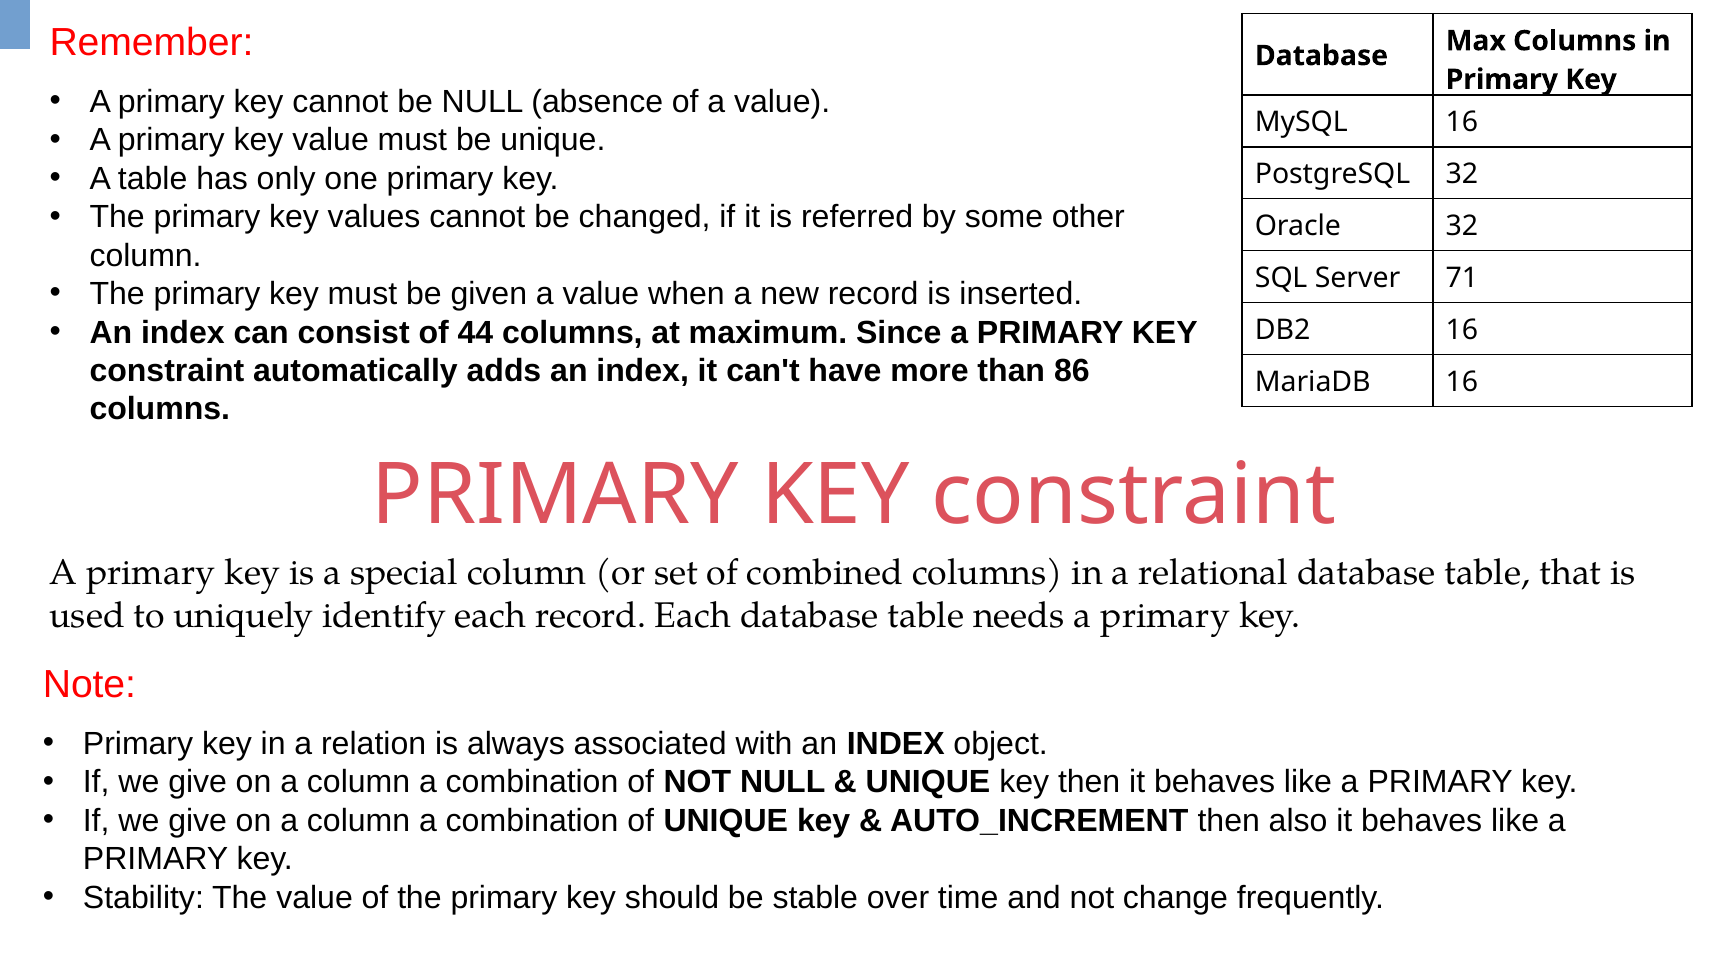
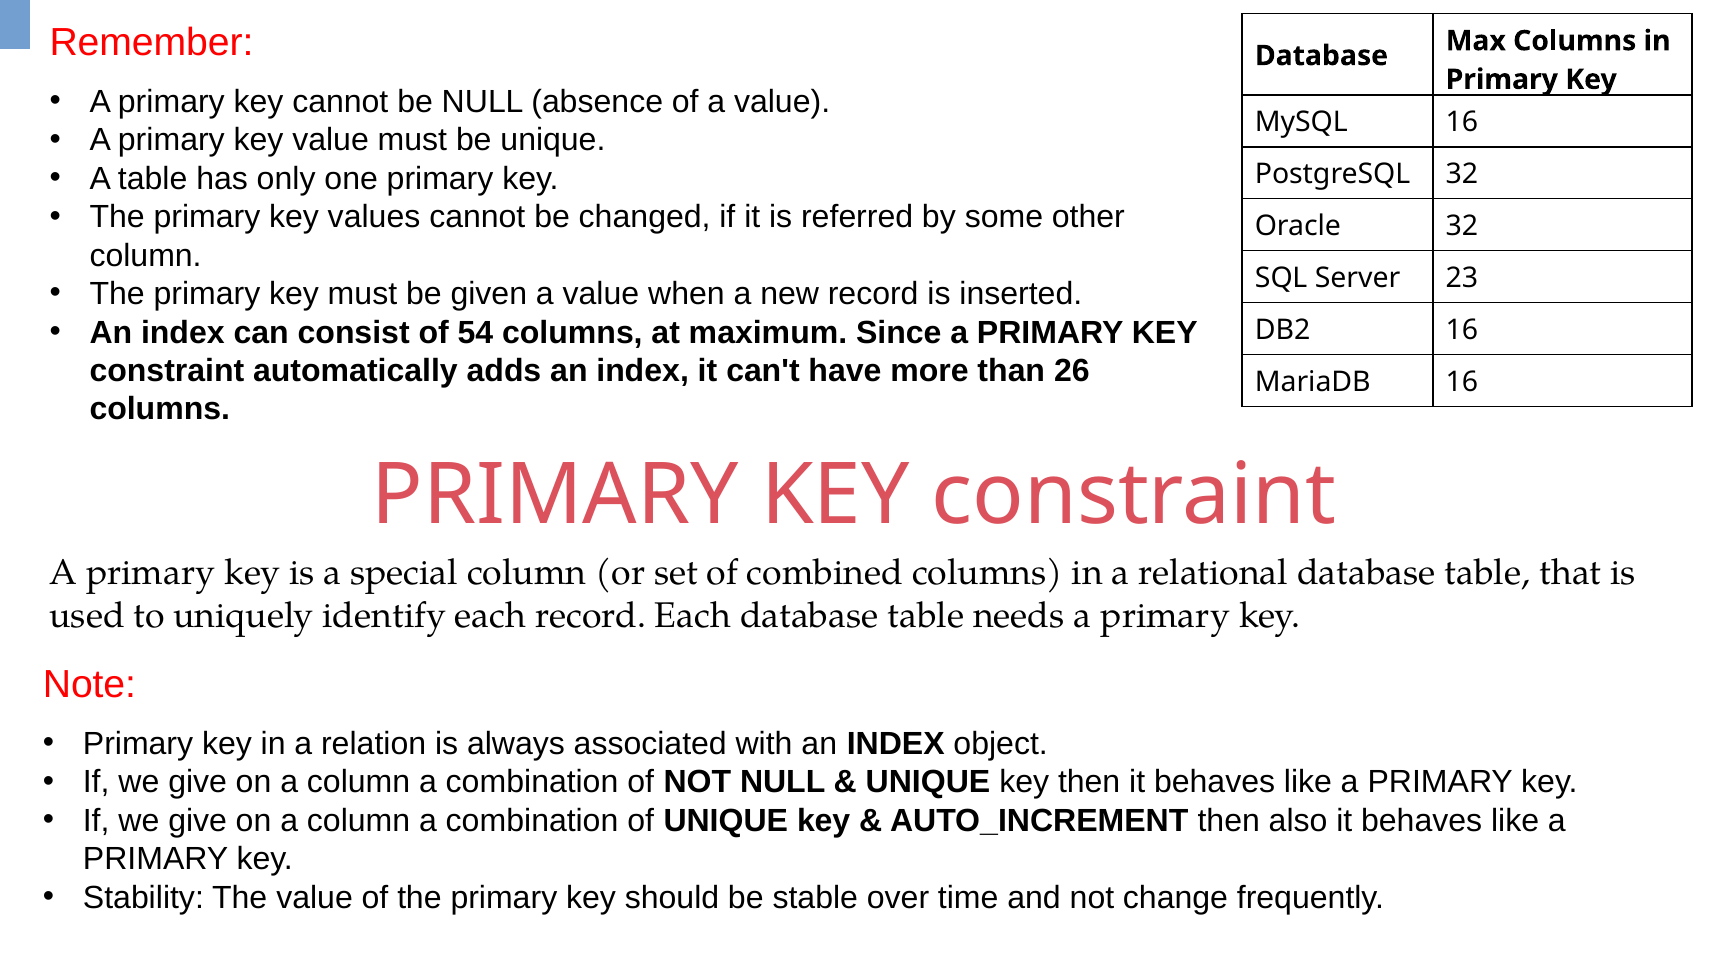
71: 71 -> 23 (1462, 278)
44: 44 -> 54 (475, 333)
86: 86 -> 26 (1072, 371)
